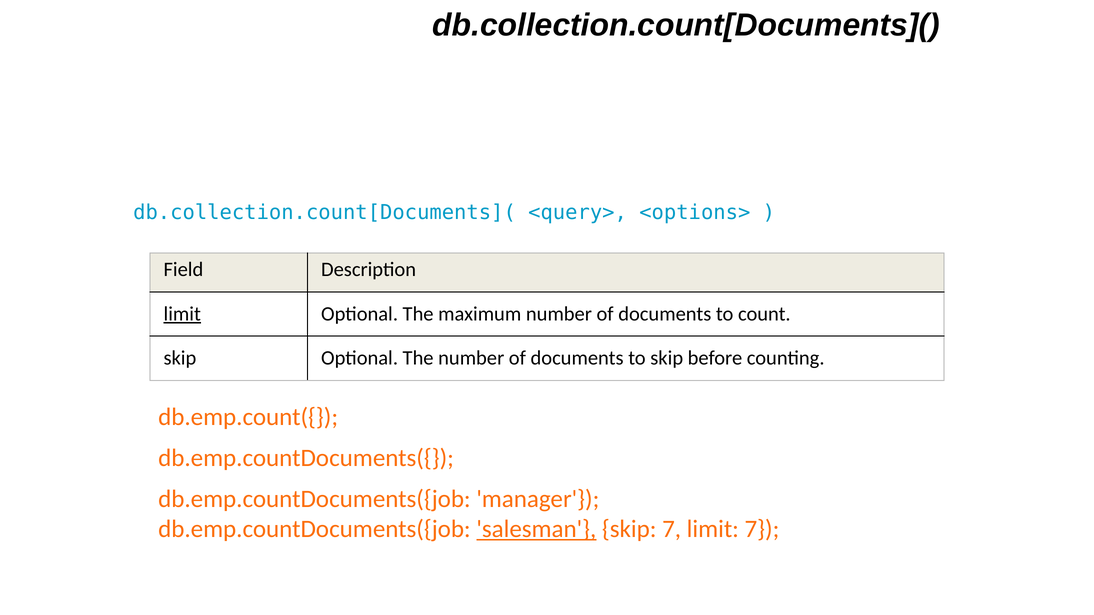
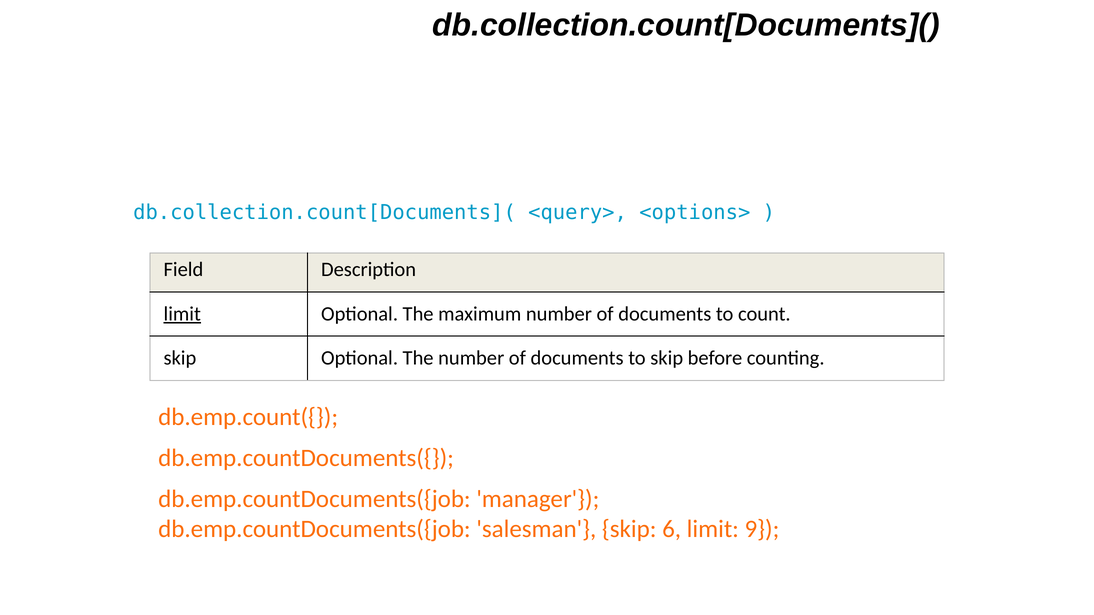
salesman underline: present -> none (536, 530)
skip 7: 7 -> 6 (672, 530)
limit 7: 7 -> 9 (762, 530)
